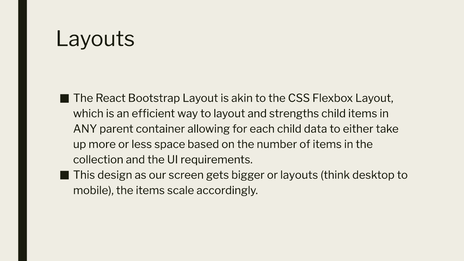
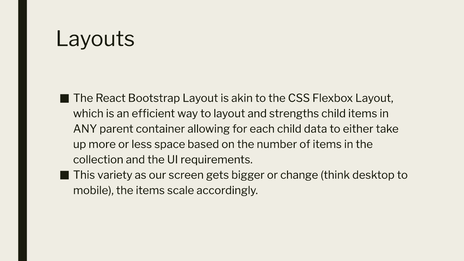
design: design -> variety (115, 175)
or layouts: layouts -> change (299, 175)
